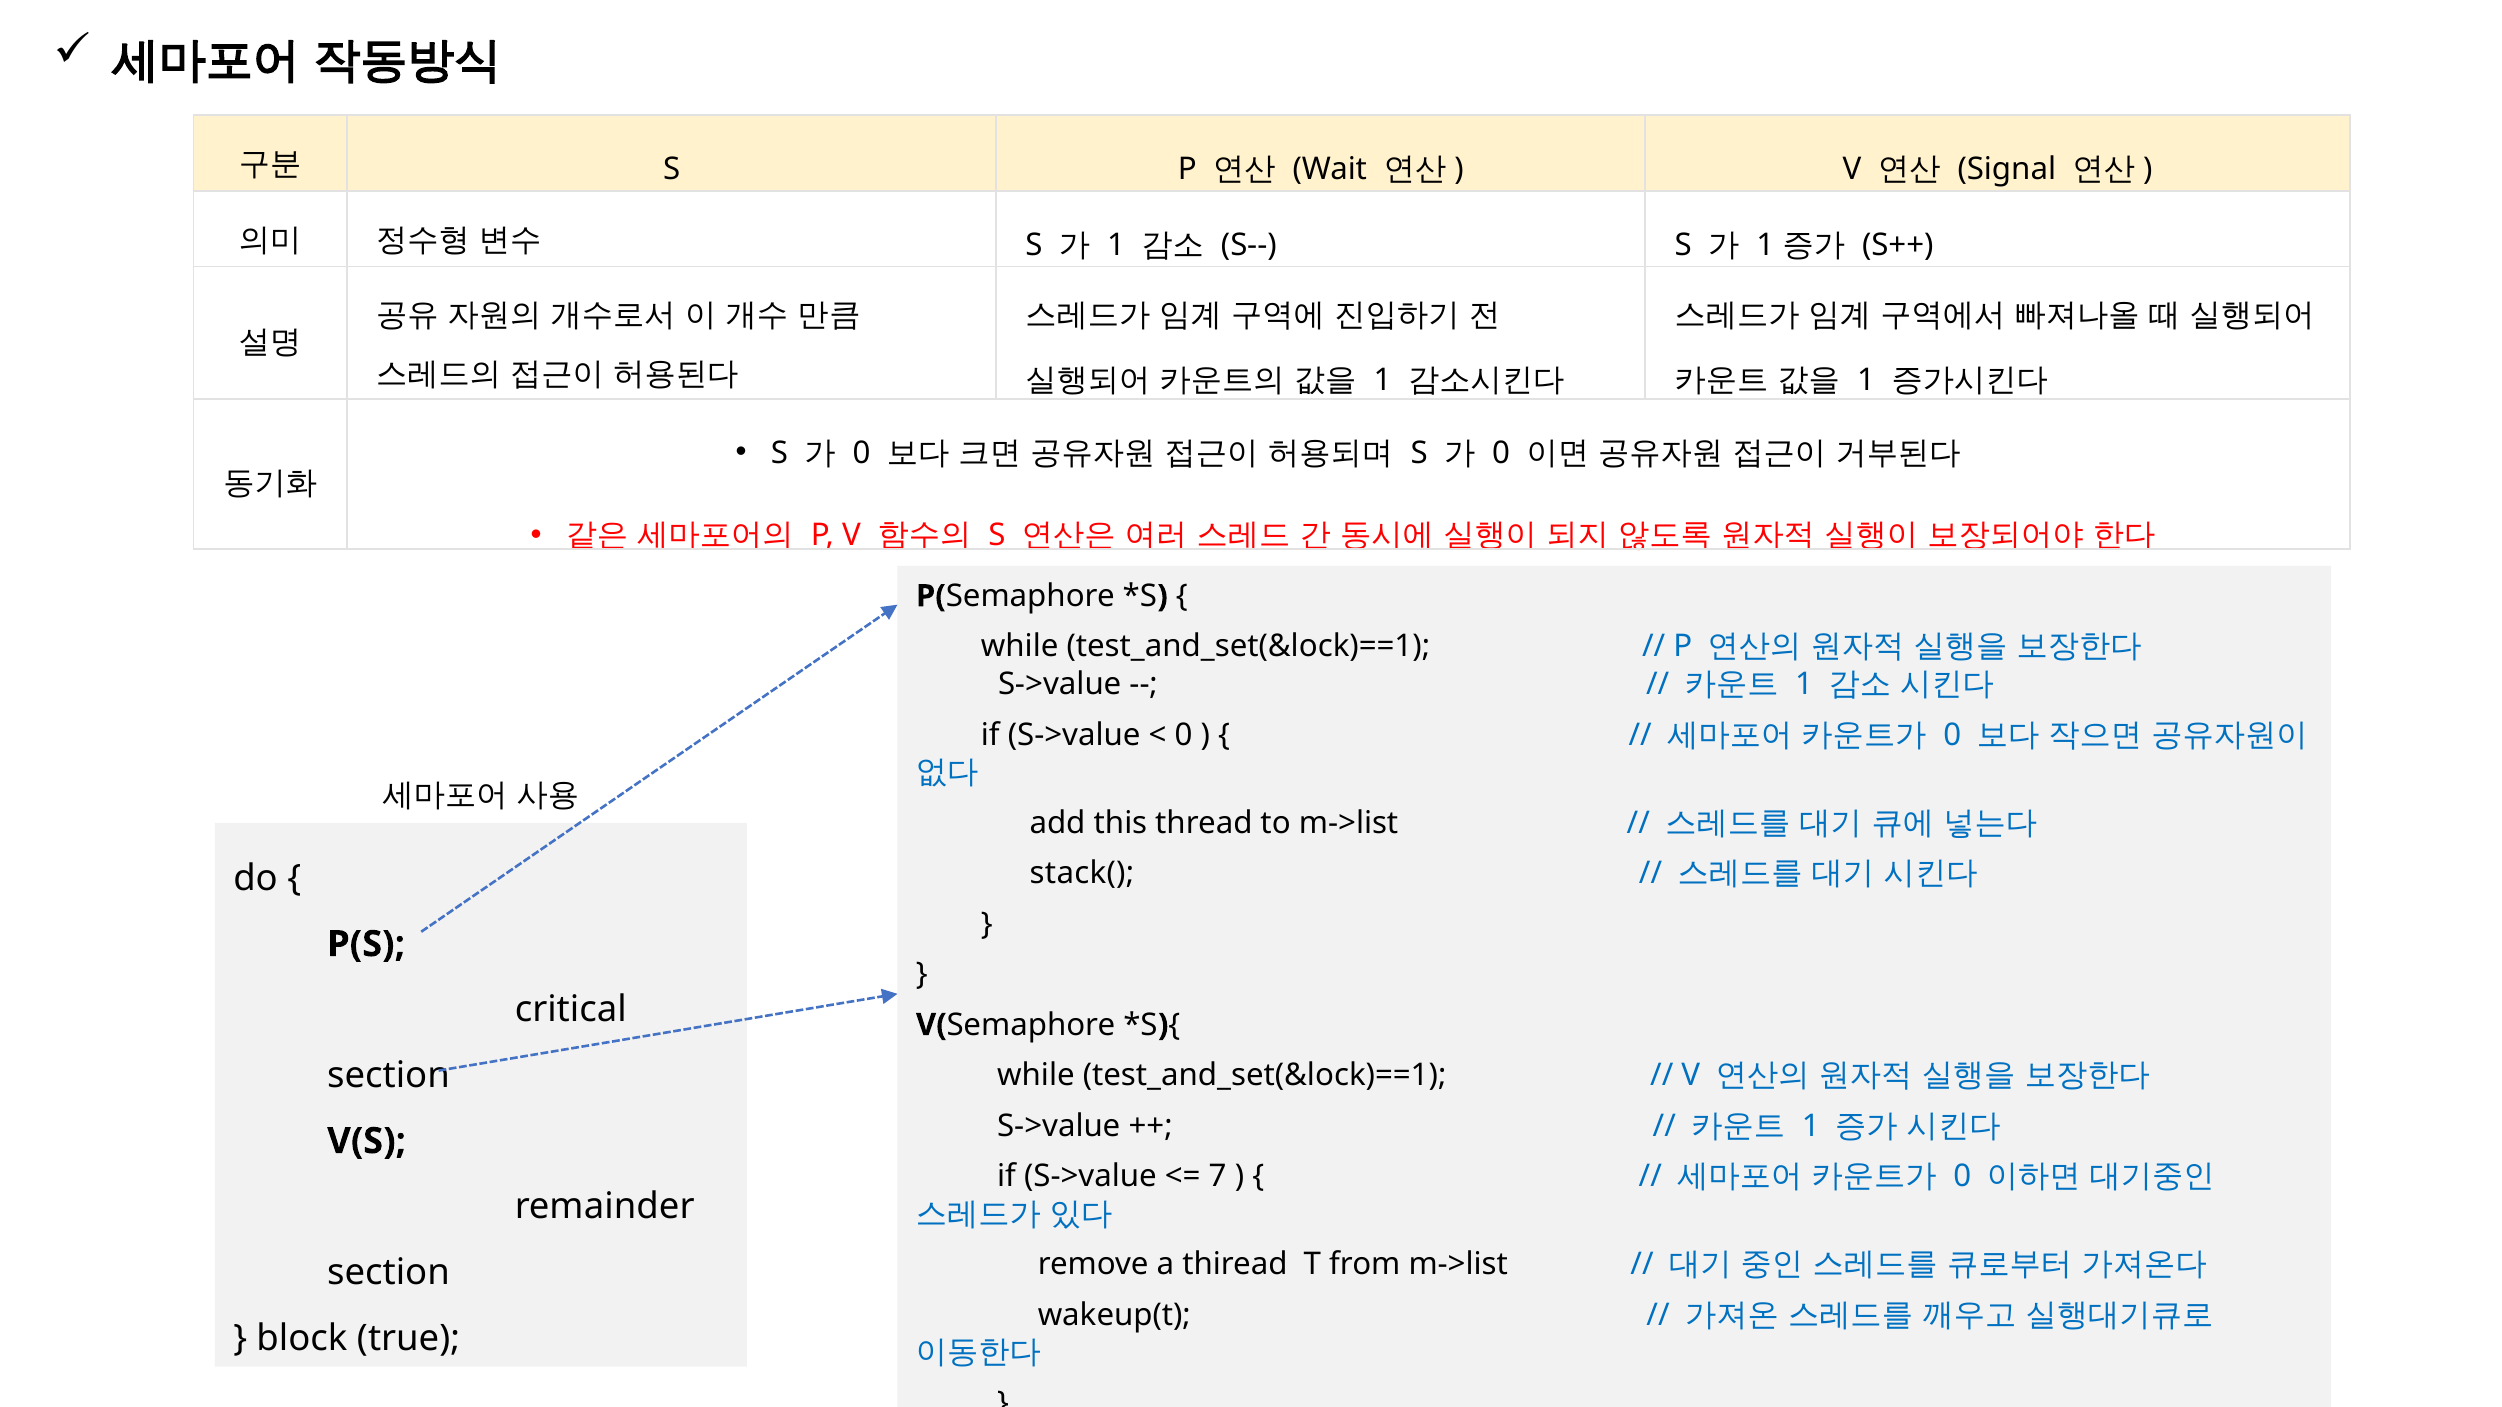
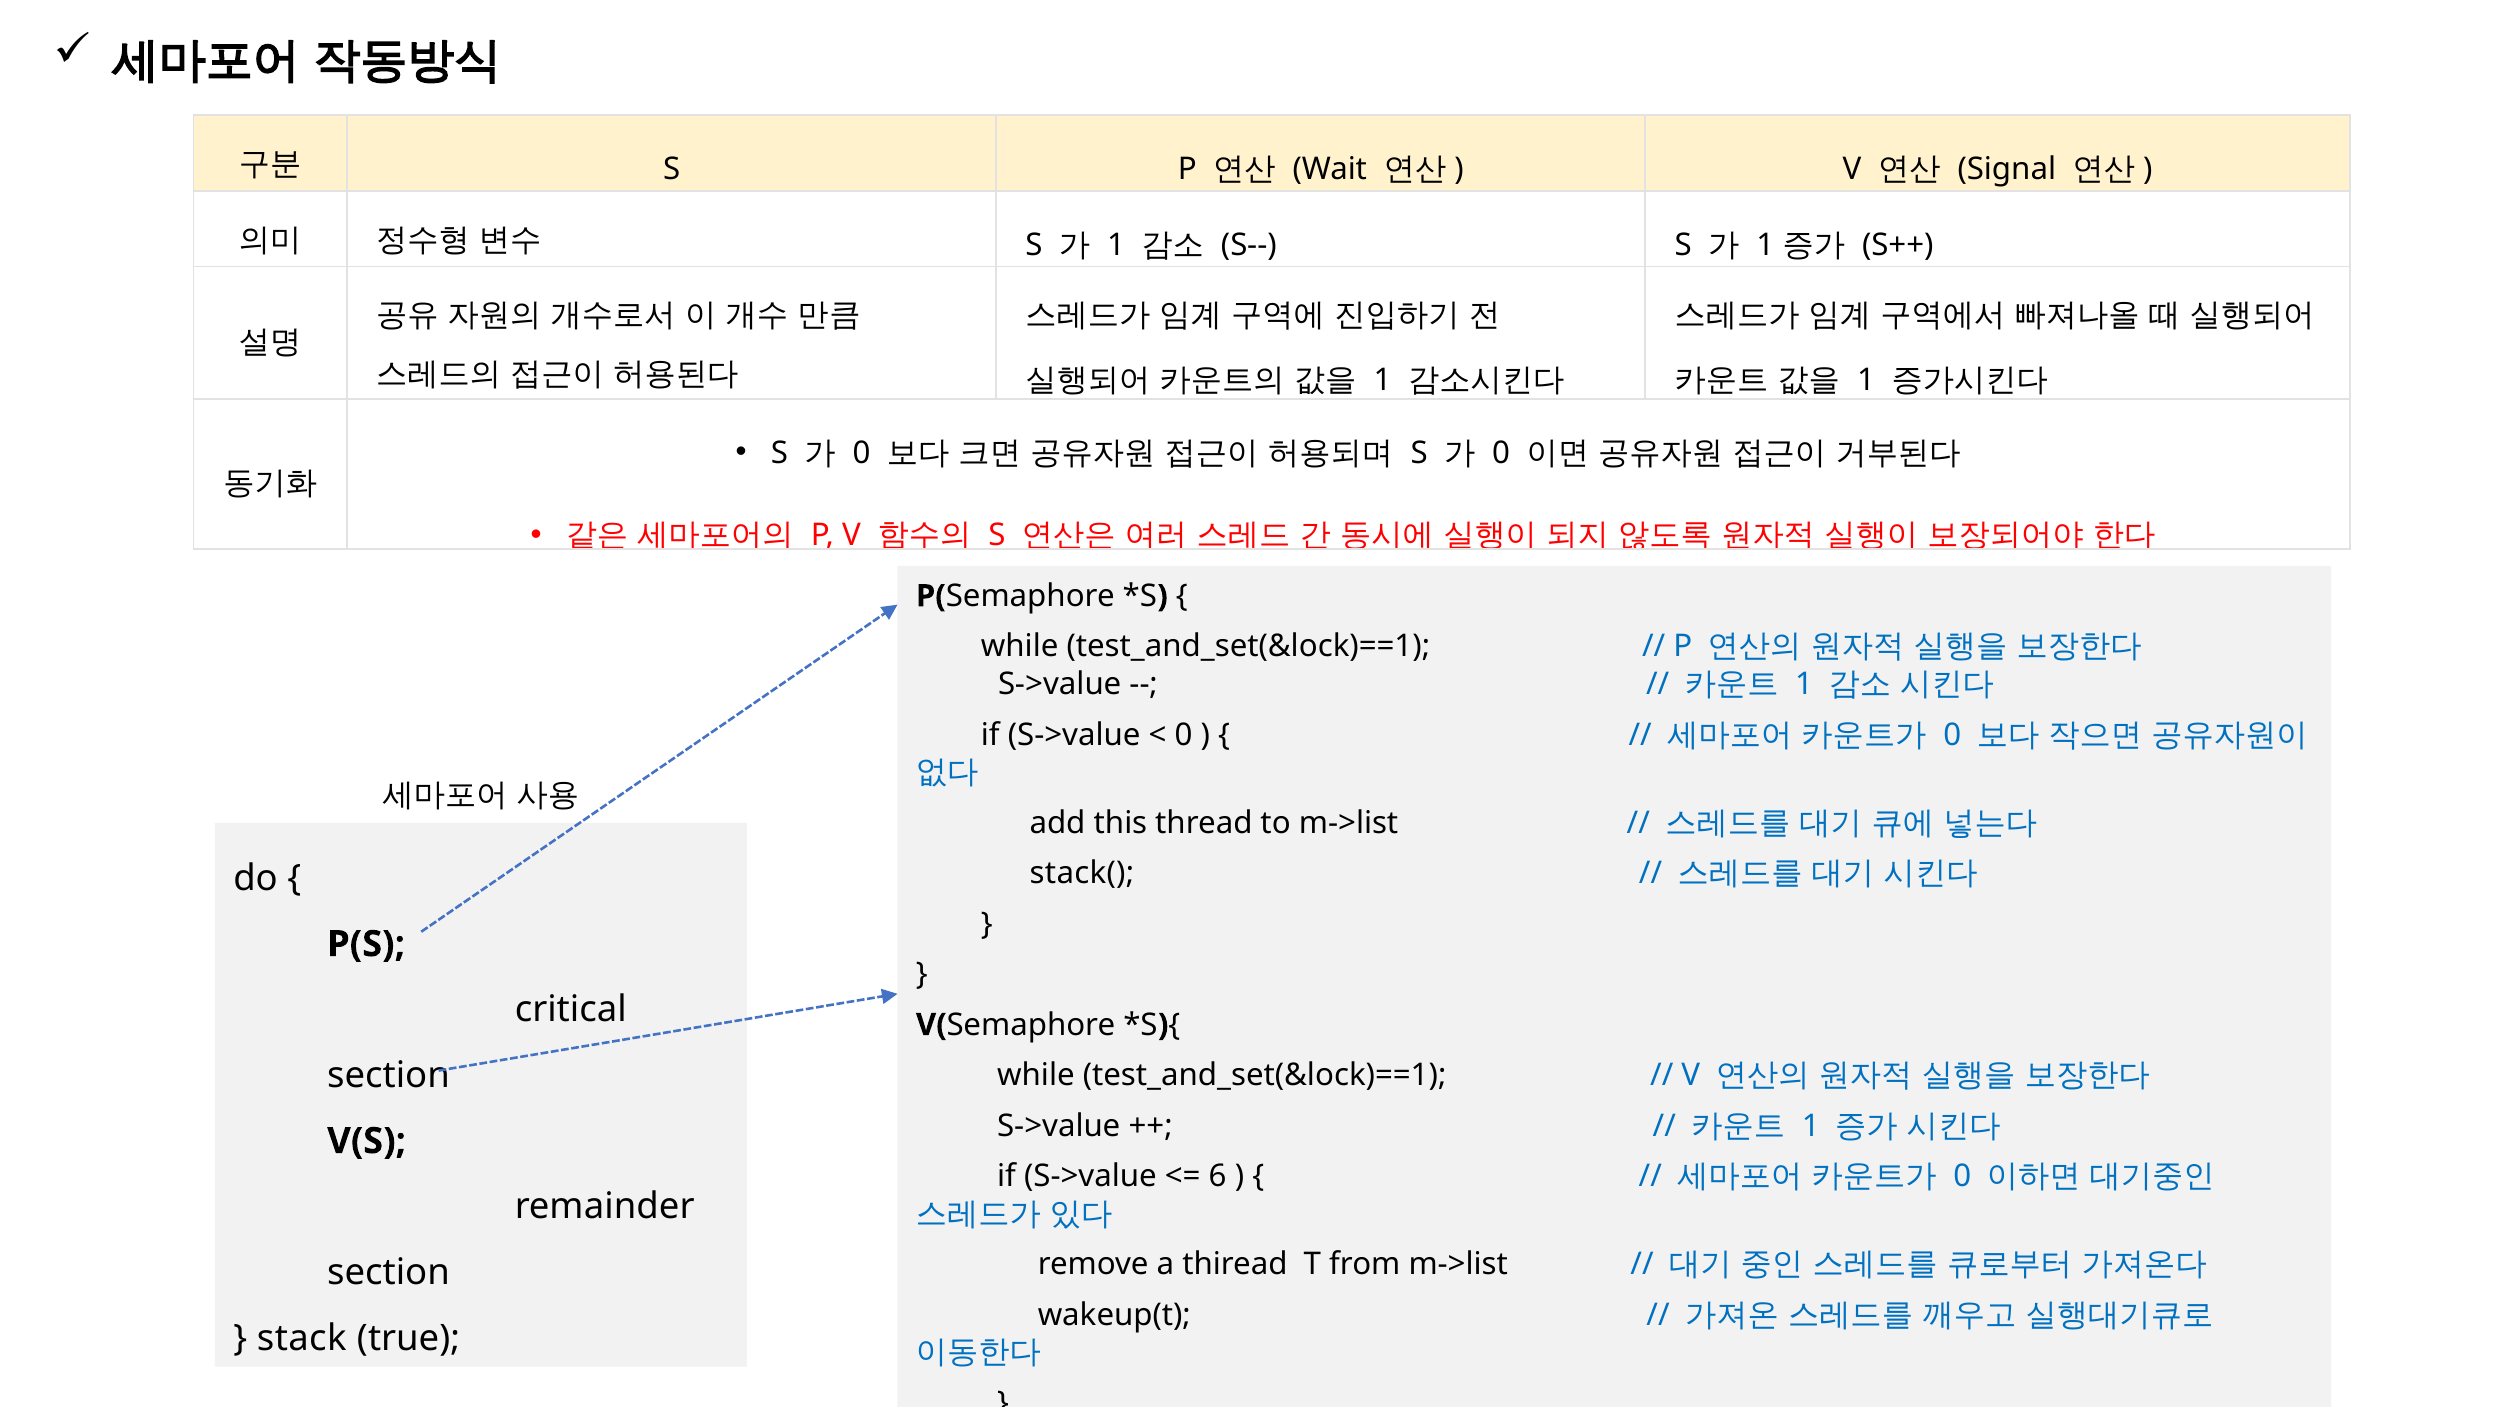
7: 7 -> 6 (1218, 1177)
block: block -> stack (302, 1338)
